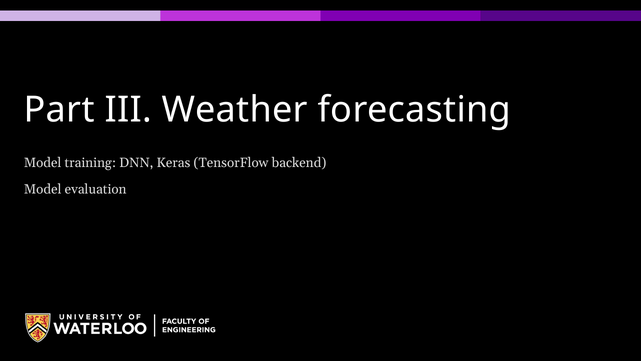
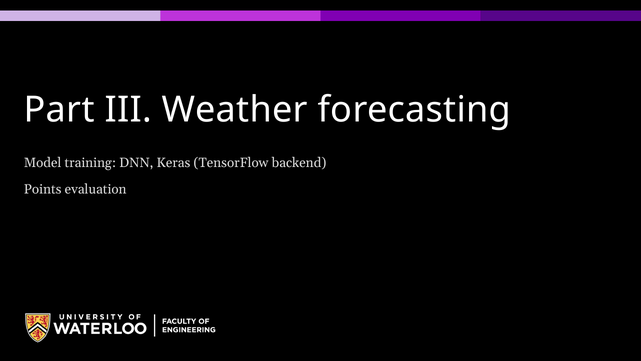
Model: Model -> Points (43, 189)
